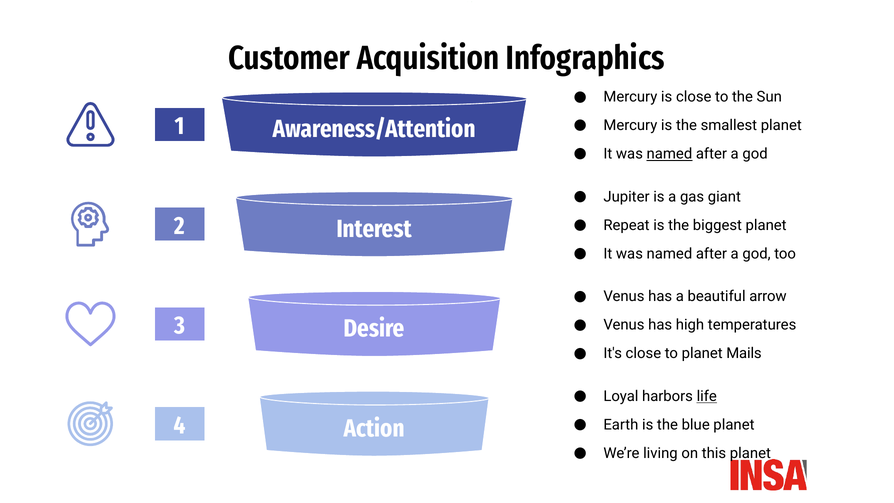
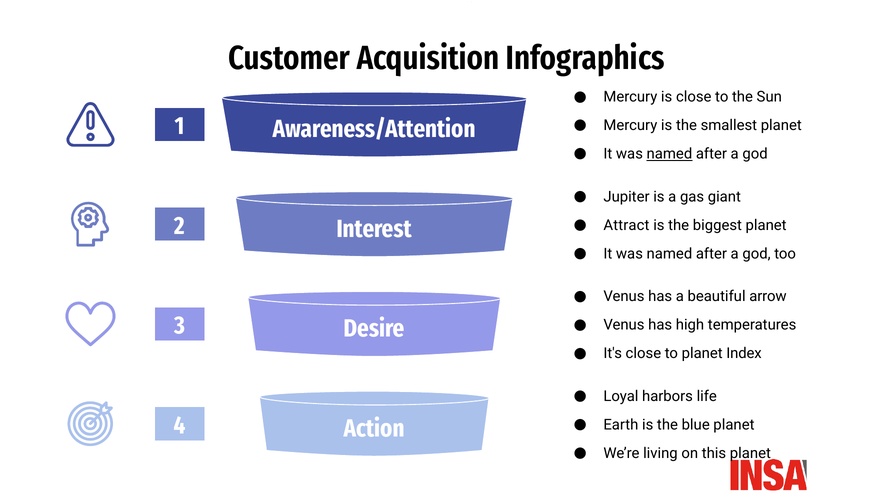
Repeat: Repeat -> Attract (626, 225)
Mails: Mails -> Index (744, 353)
life underline: present -> none (707, 396)
